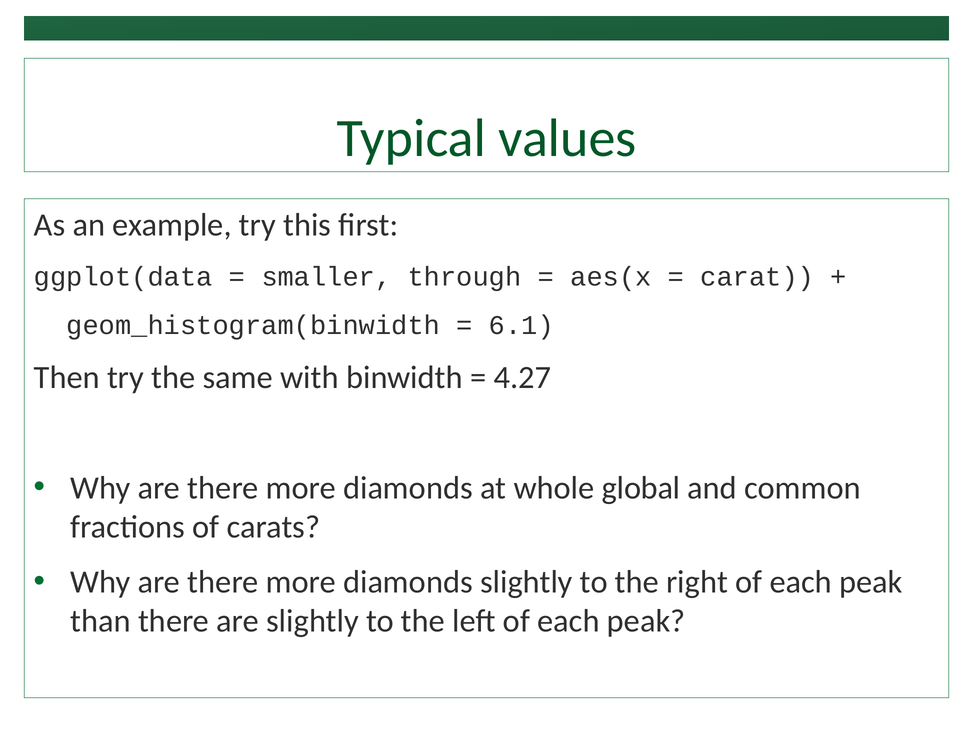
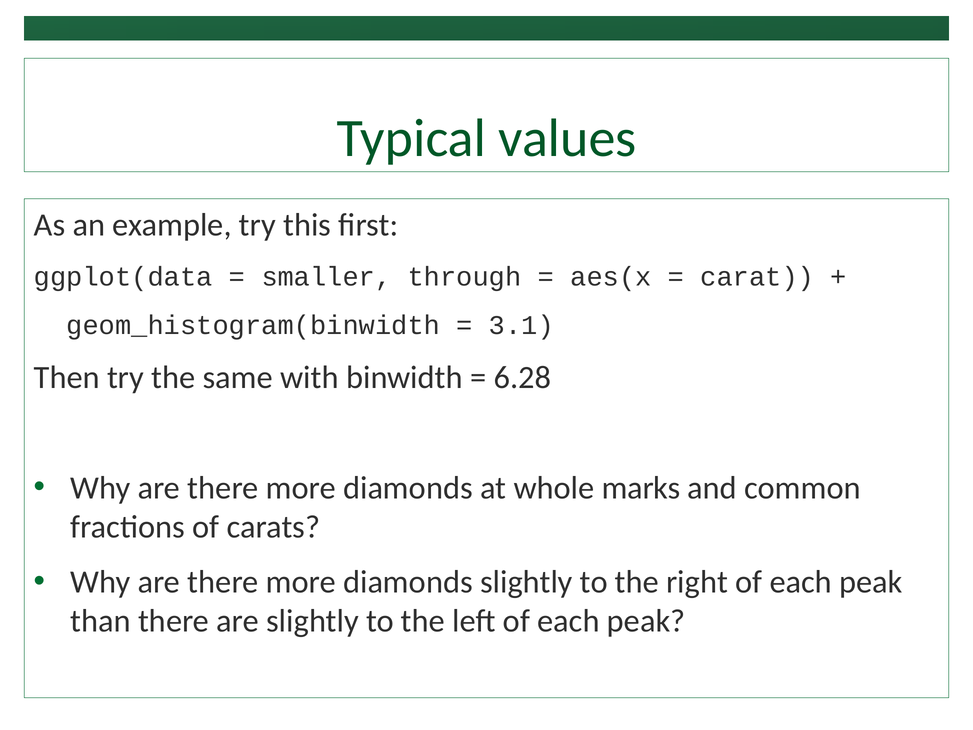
6.1: 6.1 -> 3.1 (521, 325)
4.27: 4.27 -> 6.28 (522, 378)
global: global -> marks (641, 488)
